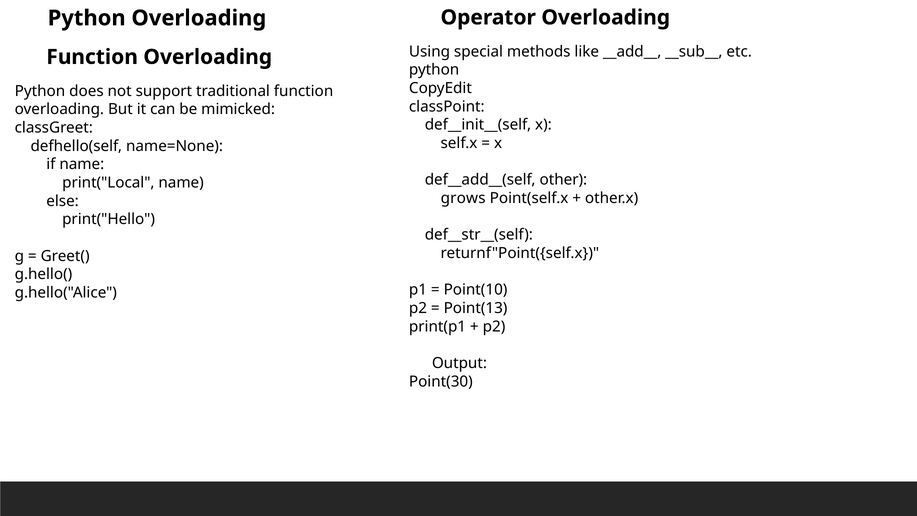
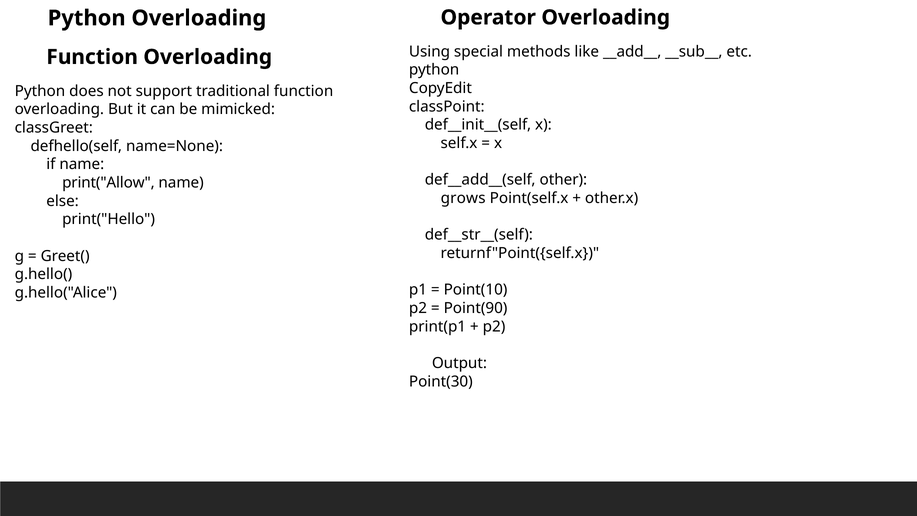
print("Local: print("Local -> print("Allow (108, 183)
Point(13: Point(13 -> Point(90 (476, 308)
